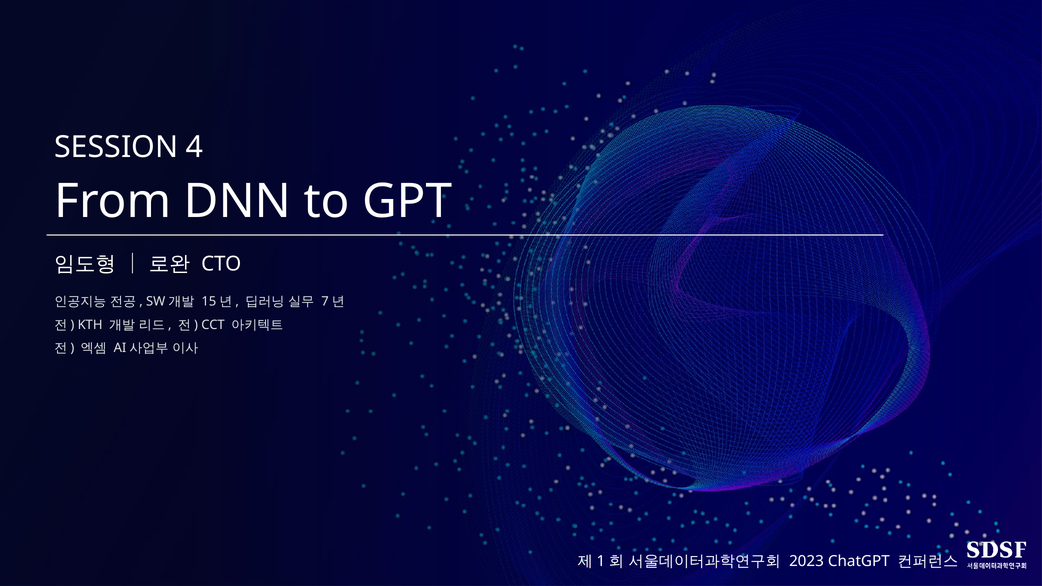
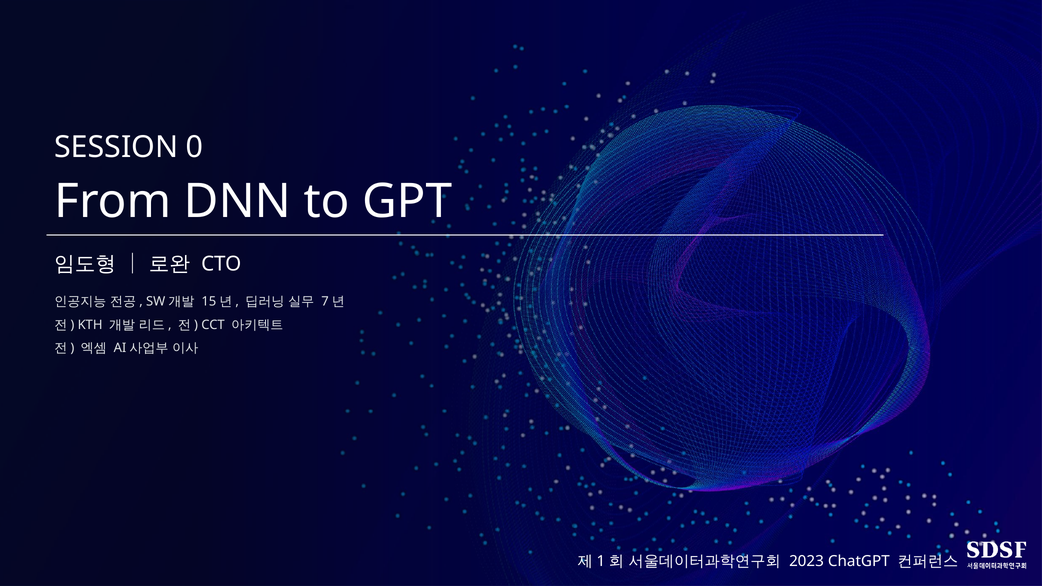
4: 4 -> 0 (195, 147)
